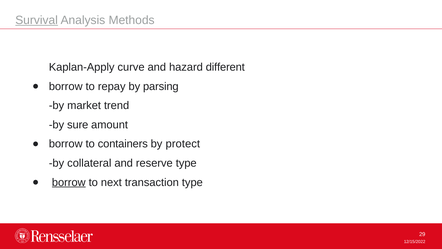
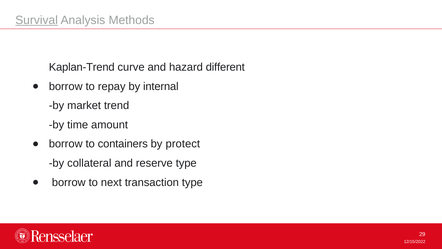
Kaplan-Apply: Kaplan-Apply -> Kaplan-Trend (82, 67)
parsing: parsing -> internal (161, 86)
sure: sure -> time (78, 125)
borrow underline: present -> none (69, 182)
